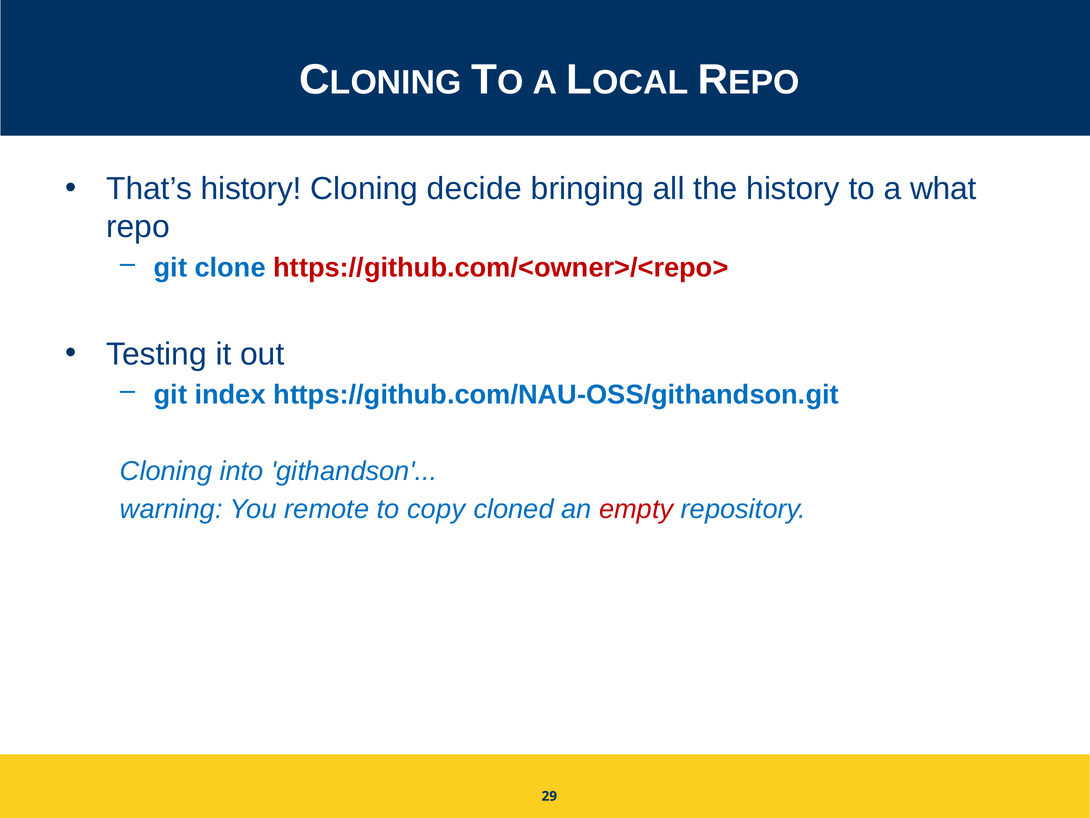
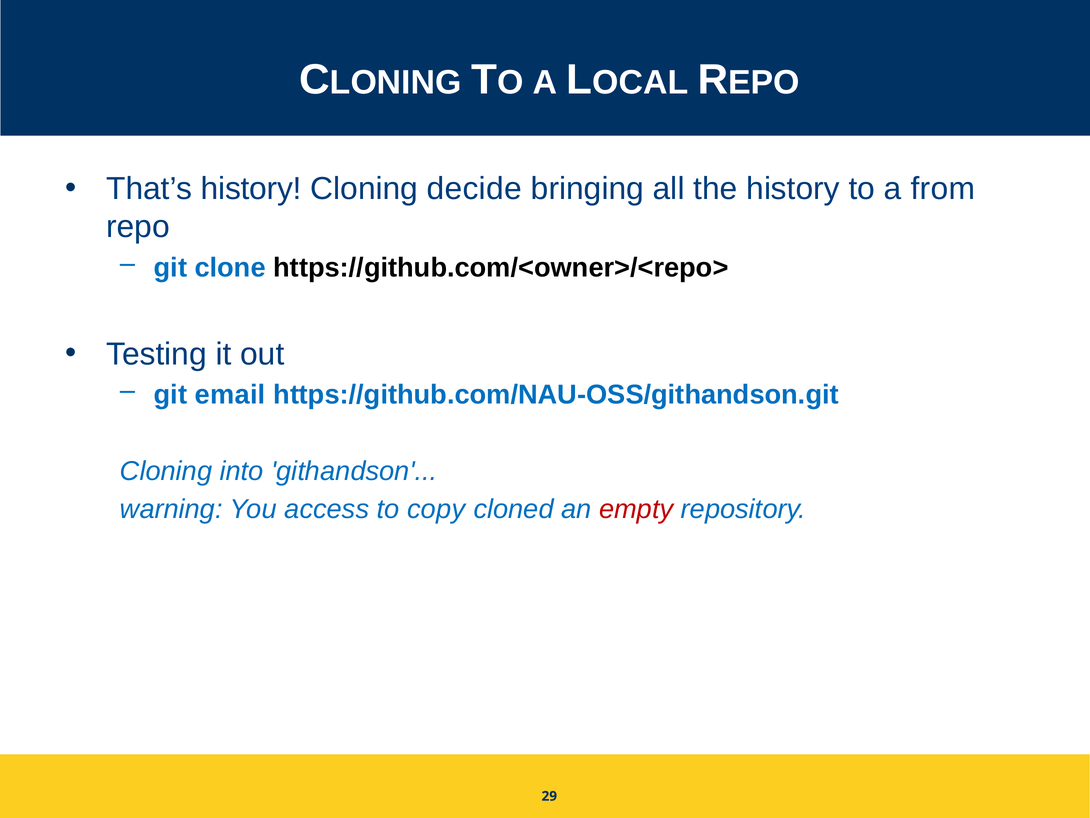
what: what -> from (943, 189)
https://github.com/<owner>/<repo> colour: red -> black (501, 267)
index: index -> email (230, 395)
remote: remote -> access (327, 509)
